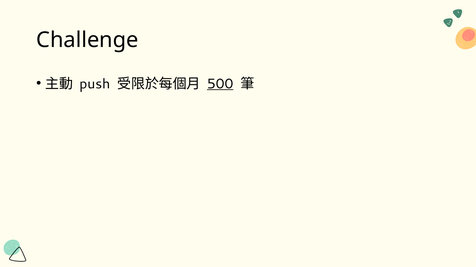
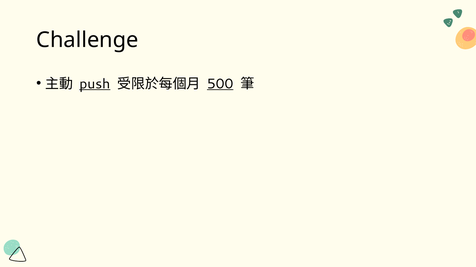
push underline: none -> present (95, 84)
